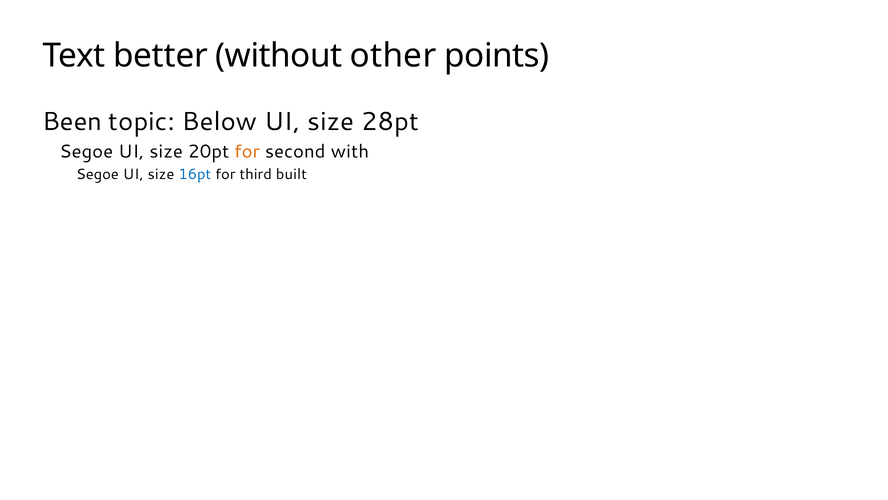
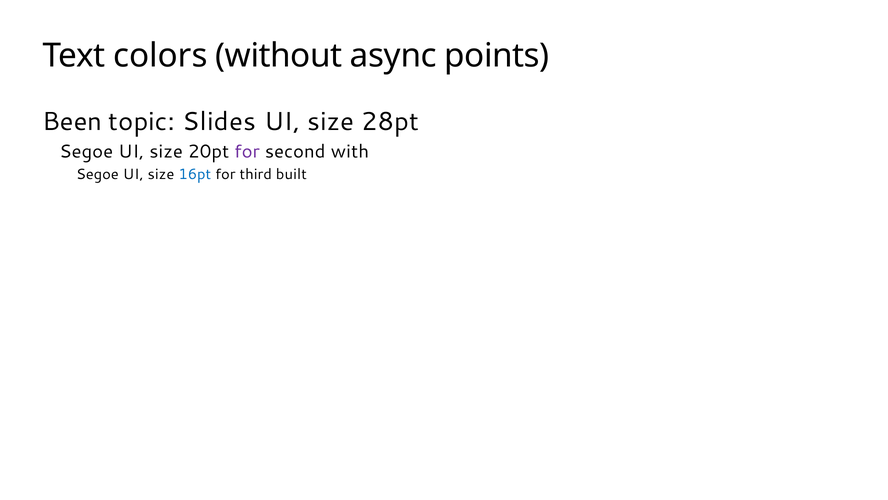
better: better -> colors (160, 56)
other: other -> async (393, 56)
Below: Below -> Slides (219, 122)
for colour: orange -> purple (247, 152)
